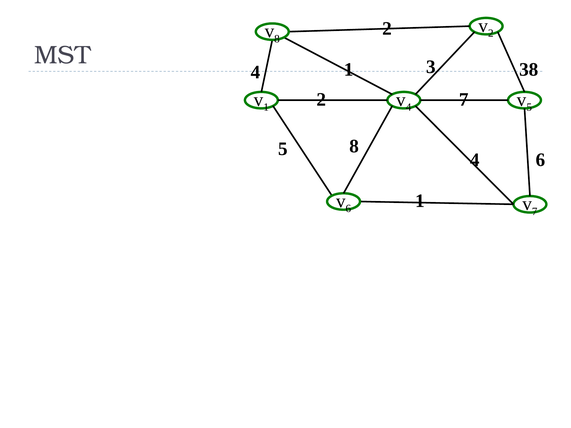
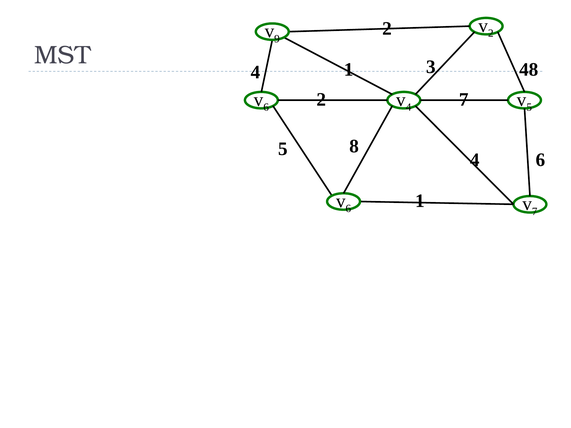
8: 8 -> 9 (277, 39)
38: 38 -> 48 (529, 70)
1: 1 -> 6 (266, 107)
